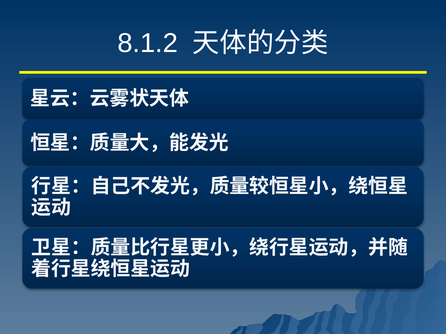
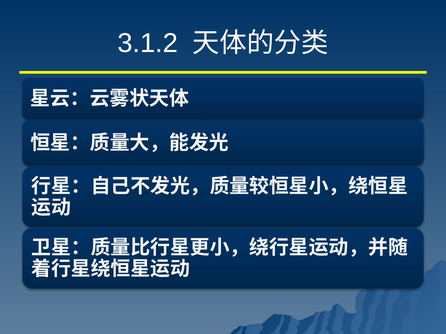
8.1.2: 8.1.2 -> 3.1.2 (148, 43)
